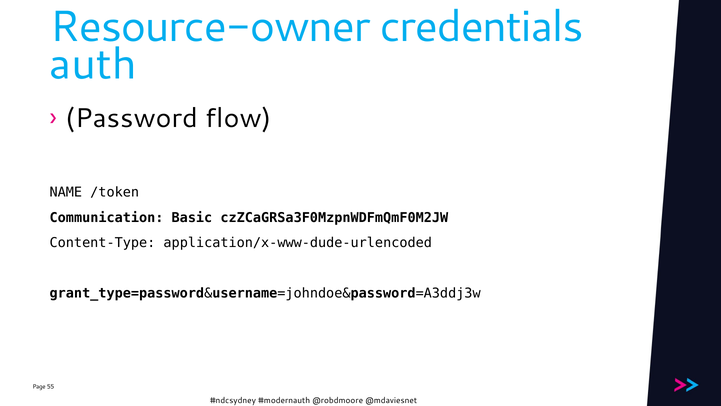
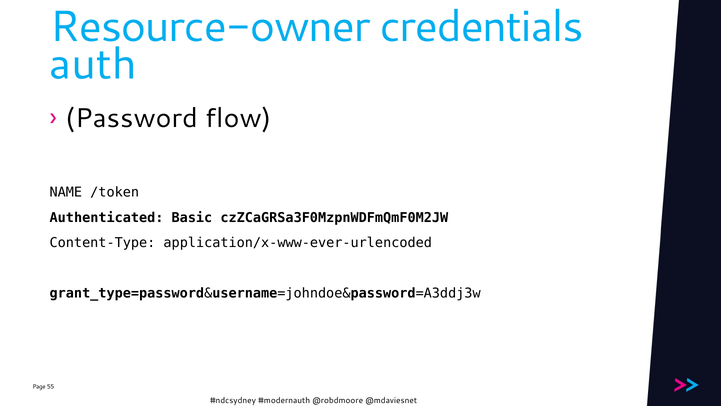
Communication: Communication -> Authenticated (107, 217)
application/x-www-dude-urlencoded: application/x-www-dude-urlencoded -> application/x-www-ever-urlencoded (298, 243)
